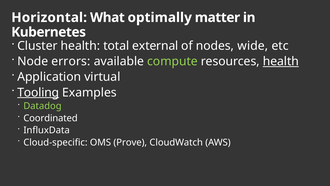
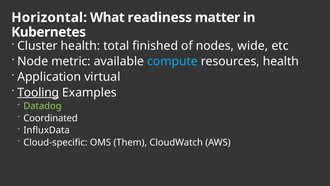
optimally: optimally -> readiness (160, 18)
external: external -> finished (155, 46)
errors: errors -> metric (71, 61)
compute colour: light green -> light blue (173, 61)
health underline: present -> none (281, 61)
Prove: Prove -> Them (130, 142)
